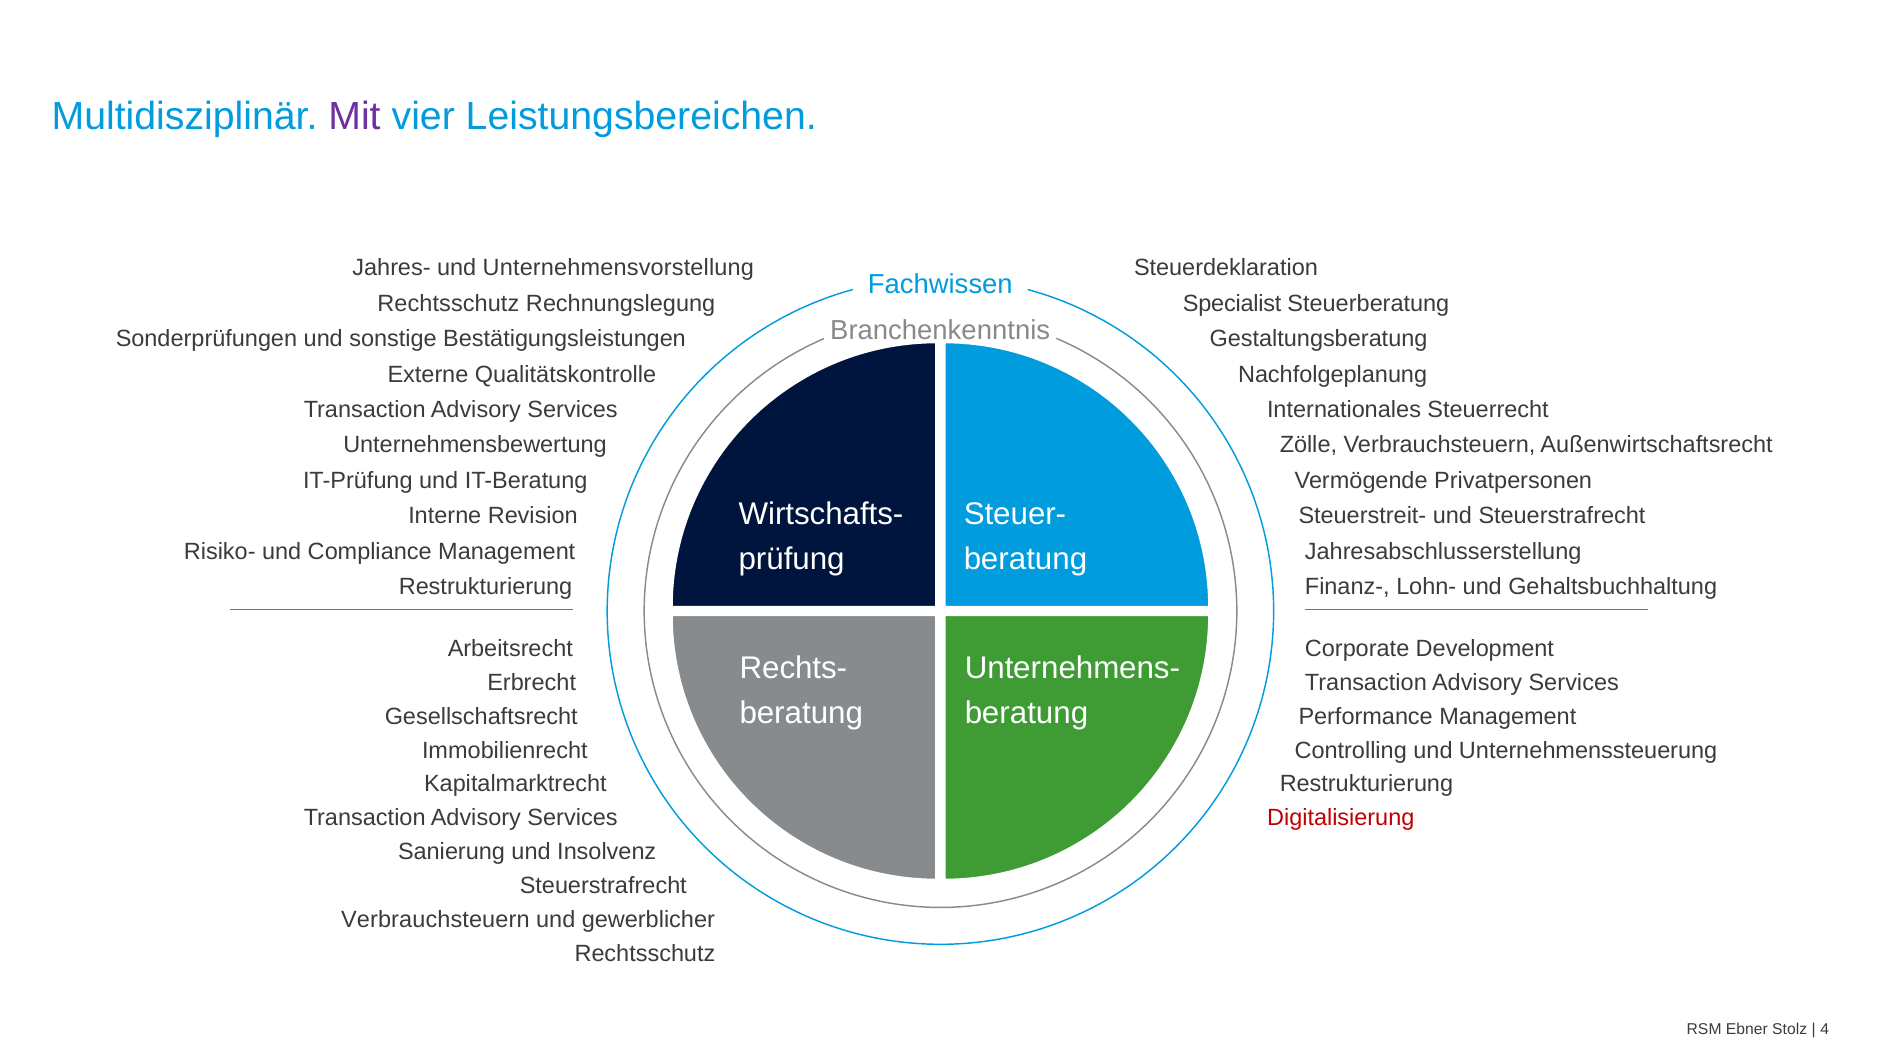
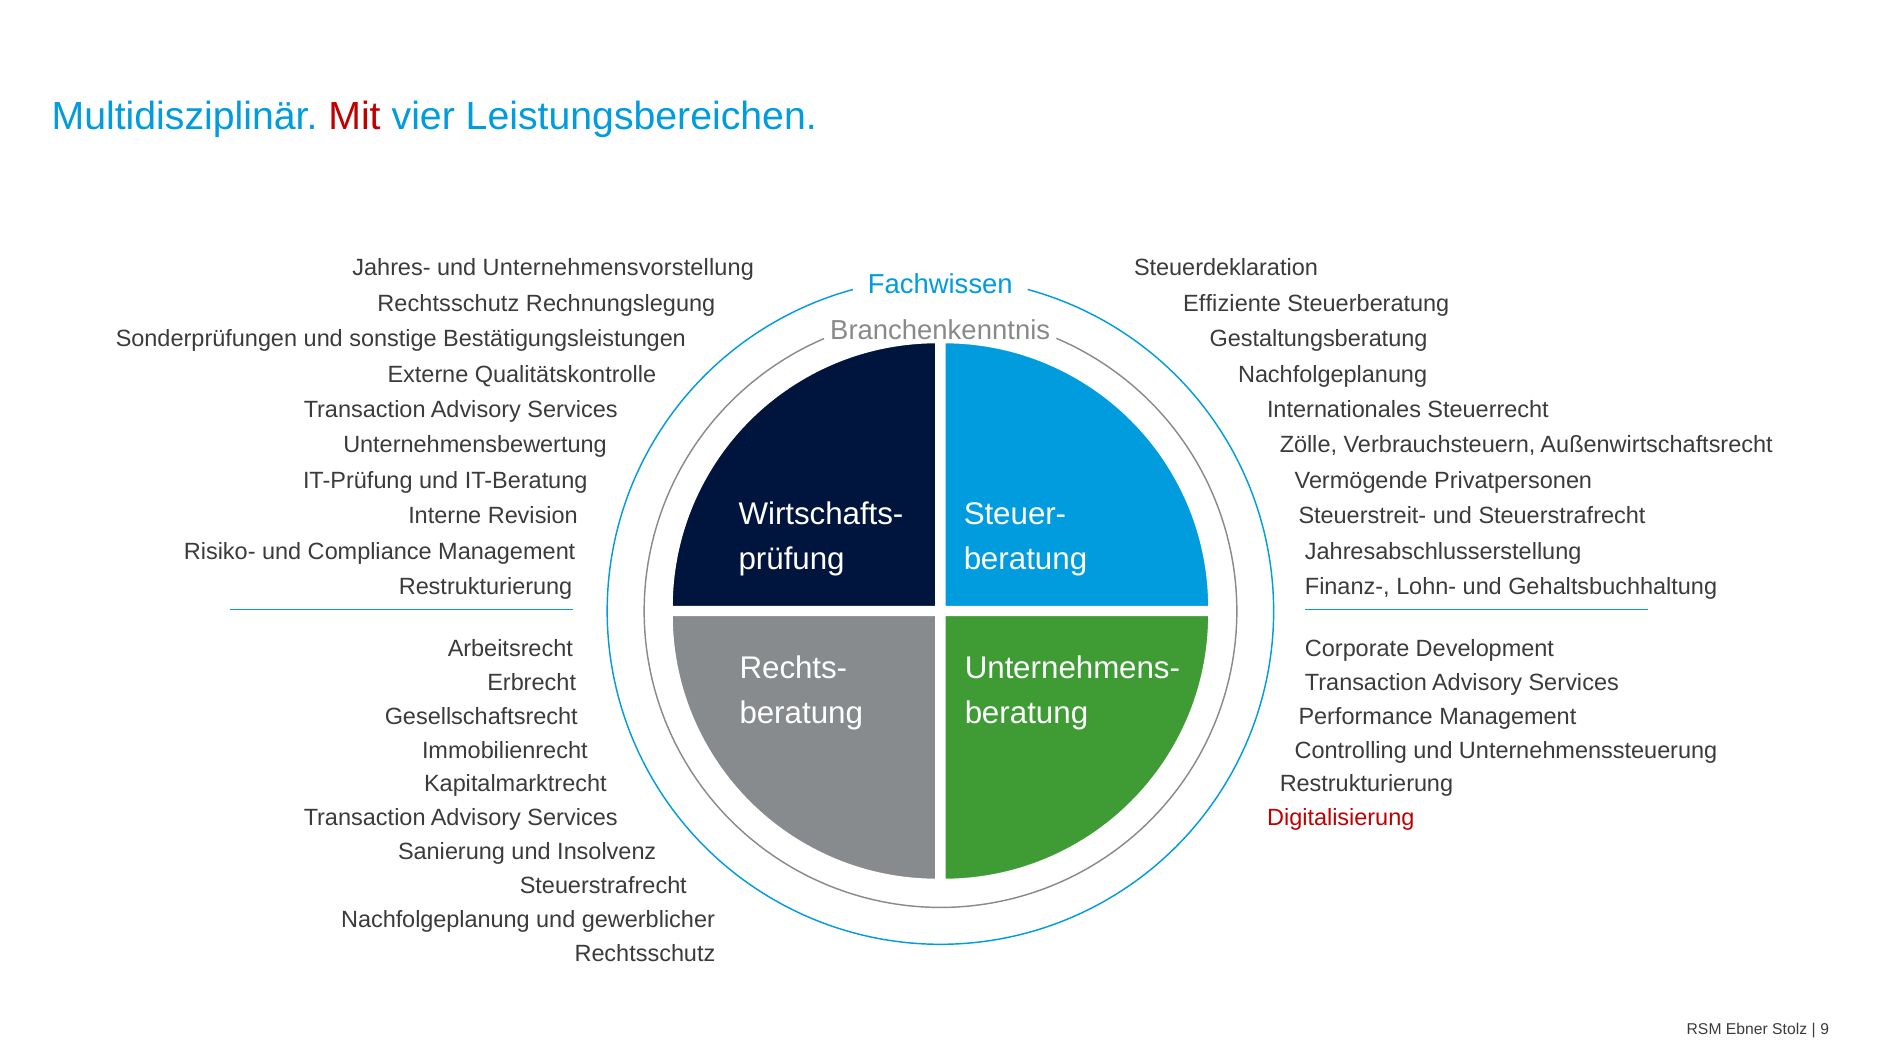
Mit colour: purple -> red (354, 117)
Specialist: Specialist -> Effiziente (1232, 304)
Verbrauchsteuern: Verbrauchsteuern -> Nachfolgeplanung (435, 920)
4: 4 -> 9 (1825, 1029)
